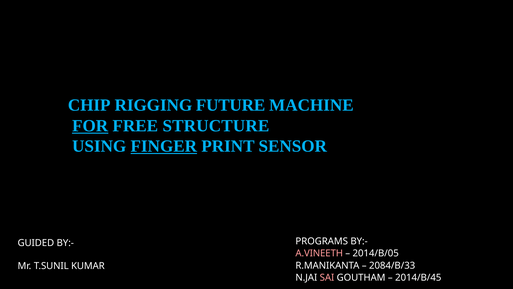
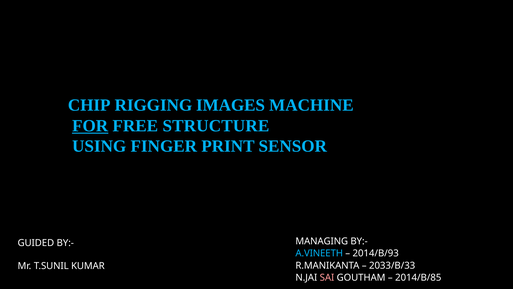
FUTURE: FUTURE -> IMAGES (230, 105)
FINGER underline: present -> none (164, 146)
PROGRAMS: PROGRAMS -> MANAGING (322, 241)
A.VINEETH colour: pink -> light blue (319, 253)
2014/B/05: 2014/B/05 -> 2014/B/93 (376, 253)
2084/B/33: 2084/B/33 -> 2033/B/33 (392, 265)
2014/B/45: 2014/B/45 -> 2014/B/85 (418, 277)
